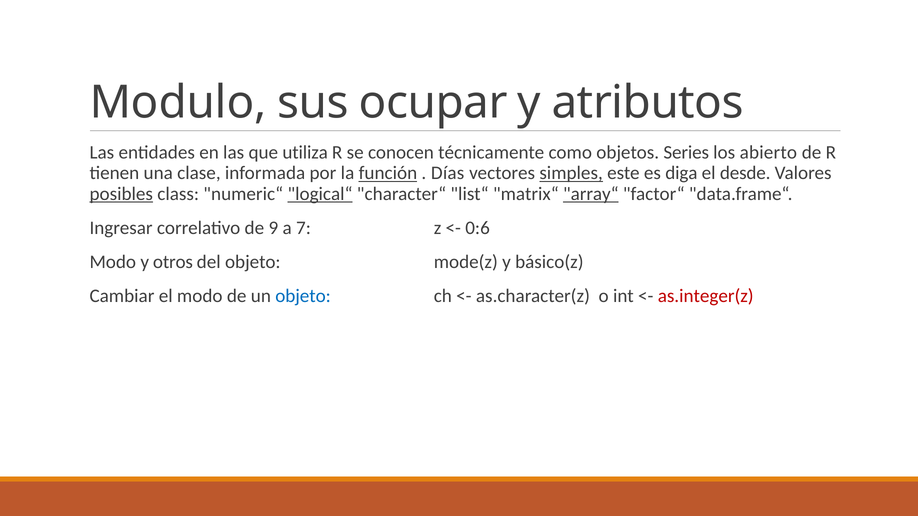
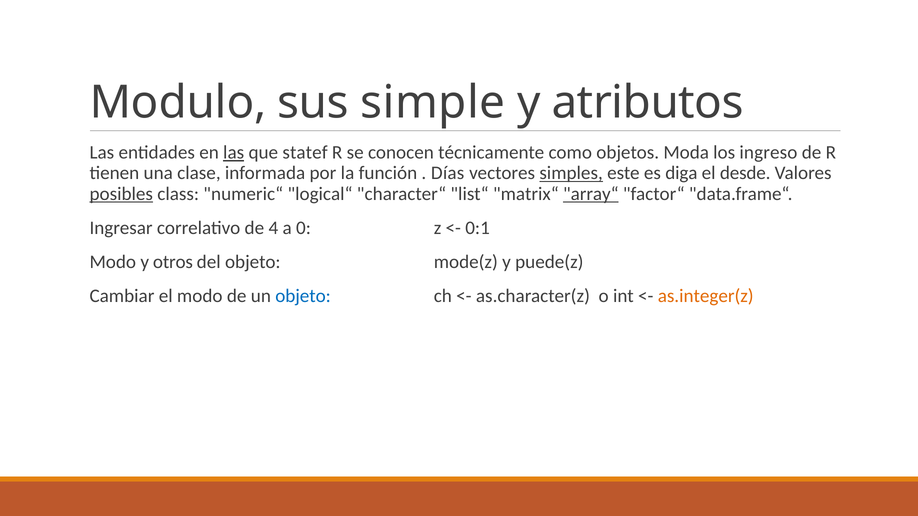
ocupar: ocupar -> simple (433, 103)
las underline: none -> present (234, 153)
utiliza: utiliza -> statef (305, 153)
Series: Series -> Moda (686, 153)
abierto: abierto -> ingreso (768, 153)
función underline: present -> none (388, 173)
logical“ underline: present -> none (320, 194)
9: 9 -> 4 (273, 228)
7: 7 -> 0 (303, 228)
0:6: 0:6 -> 0:1 (478, 228)
básico(z: básico(z -> puede(z (549, 262)
as.integer(z colour: red -> orange (706, 296)
